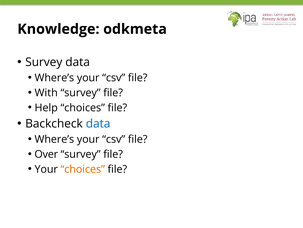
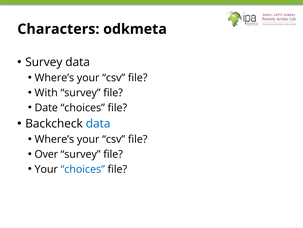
Knowledge: Knowledge -> Characters (58, 29)
Help: Help -> Date (46, 107)
choices colour: orange -> blue (83, 169)
